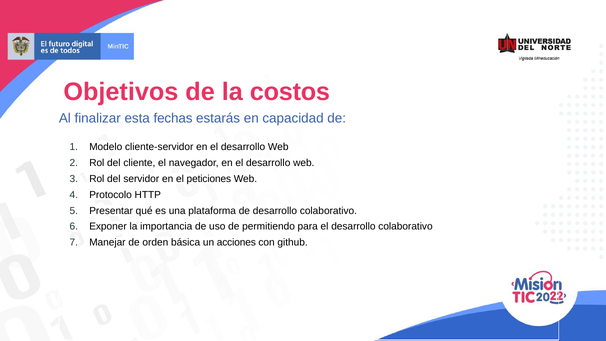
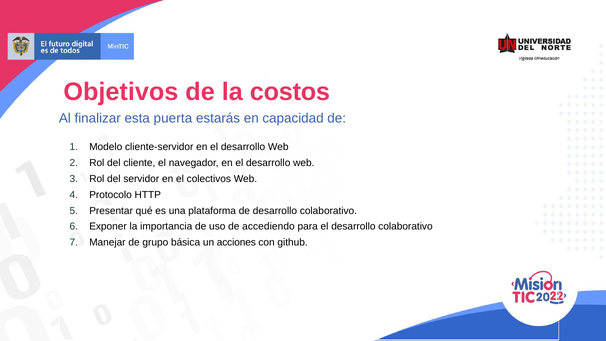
fechas: fechas -> puerta (173, 118)
peticiones: peticiones -> colectivos (209, 179)
permitiendo: permitiendo -> accediendo (268, 227)
orden: orden -> grupo (155, 243)
